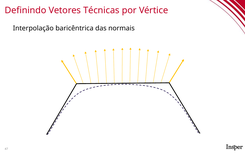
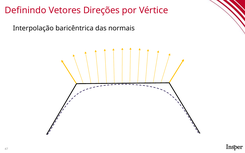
Técnicas: Técnicas -> Direções (101, 10)
